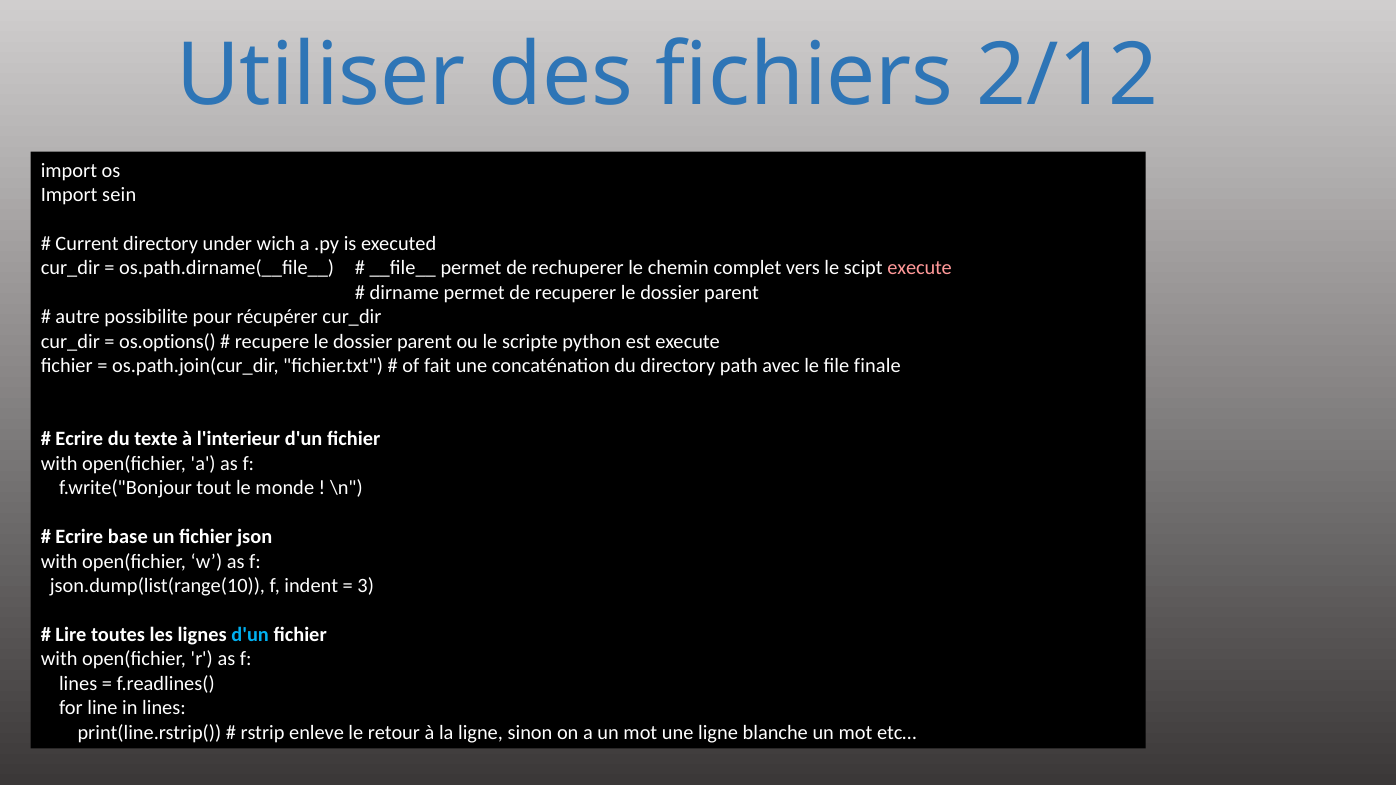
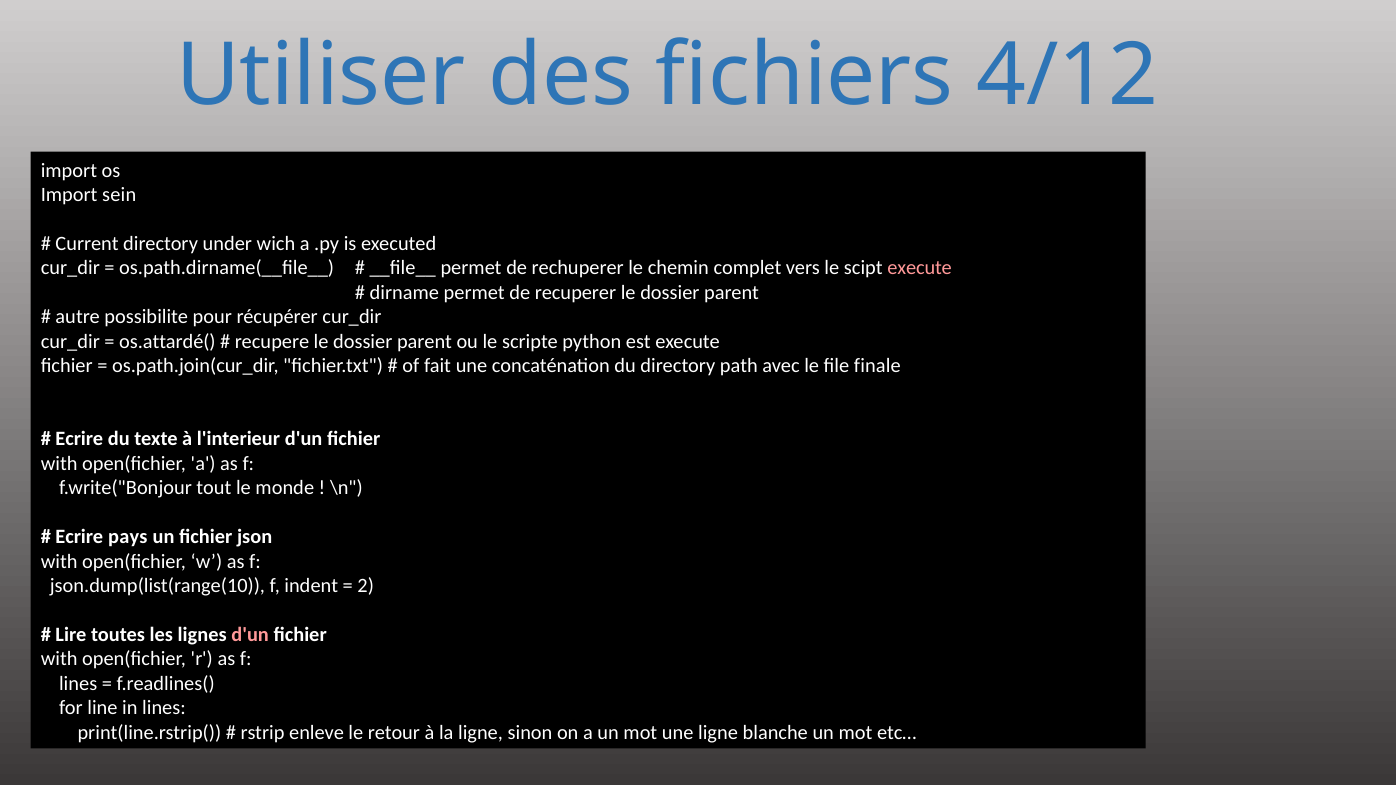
2/12: 2/12 -> 4/12 (1067, 75)
os.options(: os.options( -> os.attardé( (167, 342)
base: base -> pays (128, 537)
3: 3 -> 2 (366, 586)
d'un colour: light blue -> pink (250, 635)
